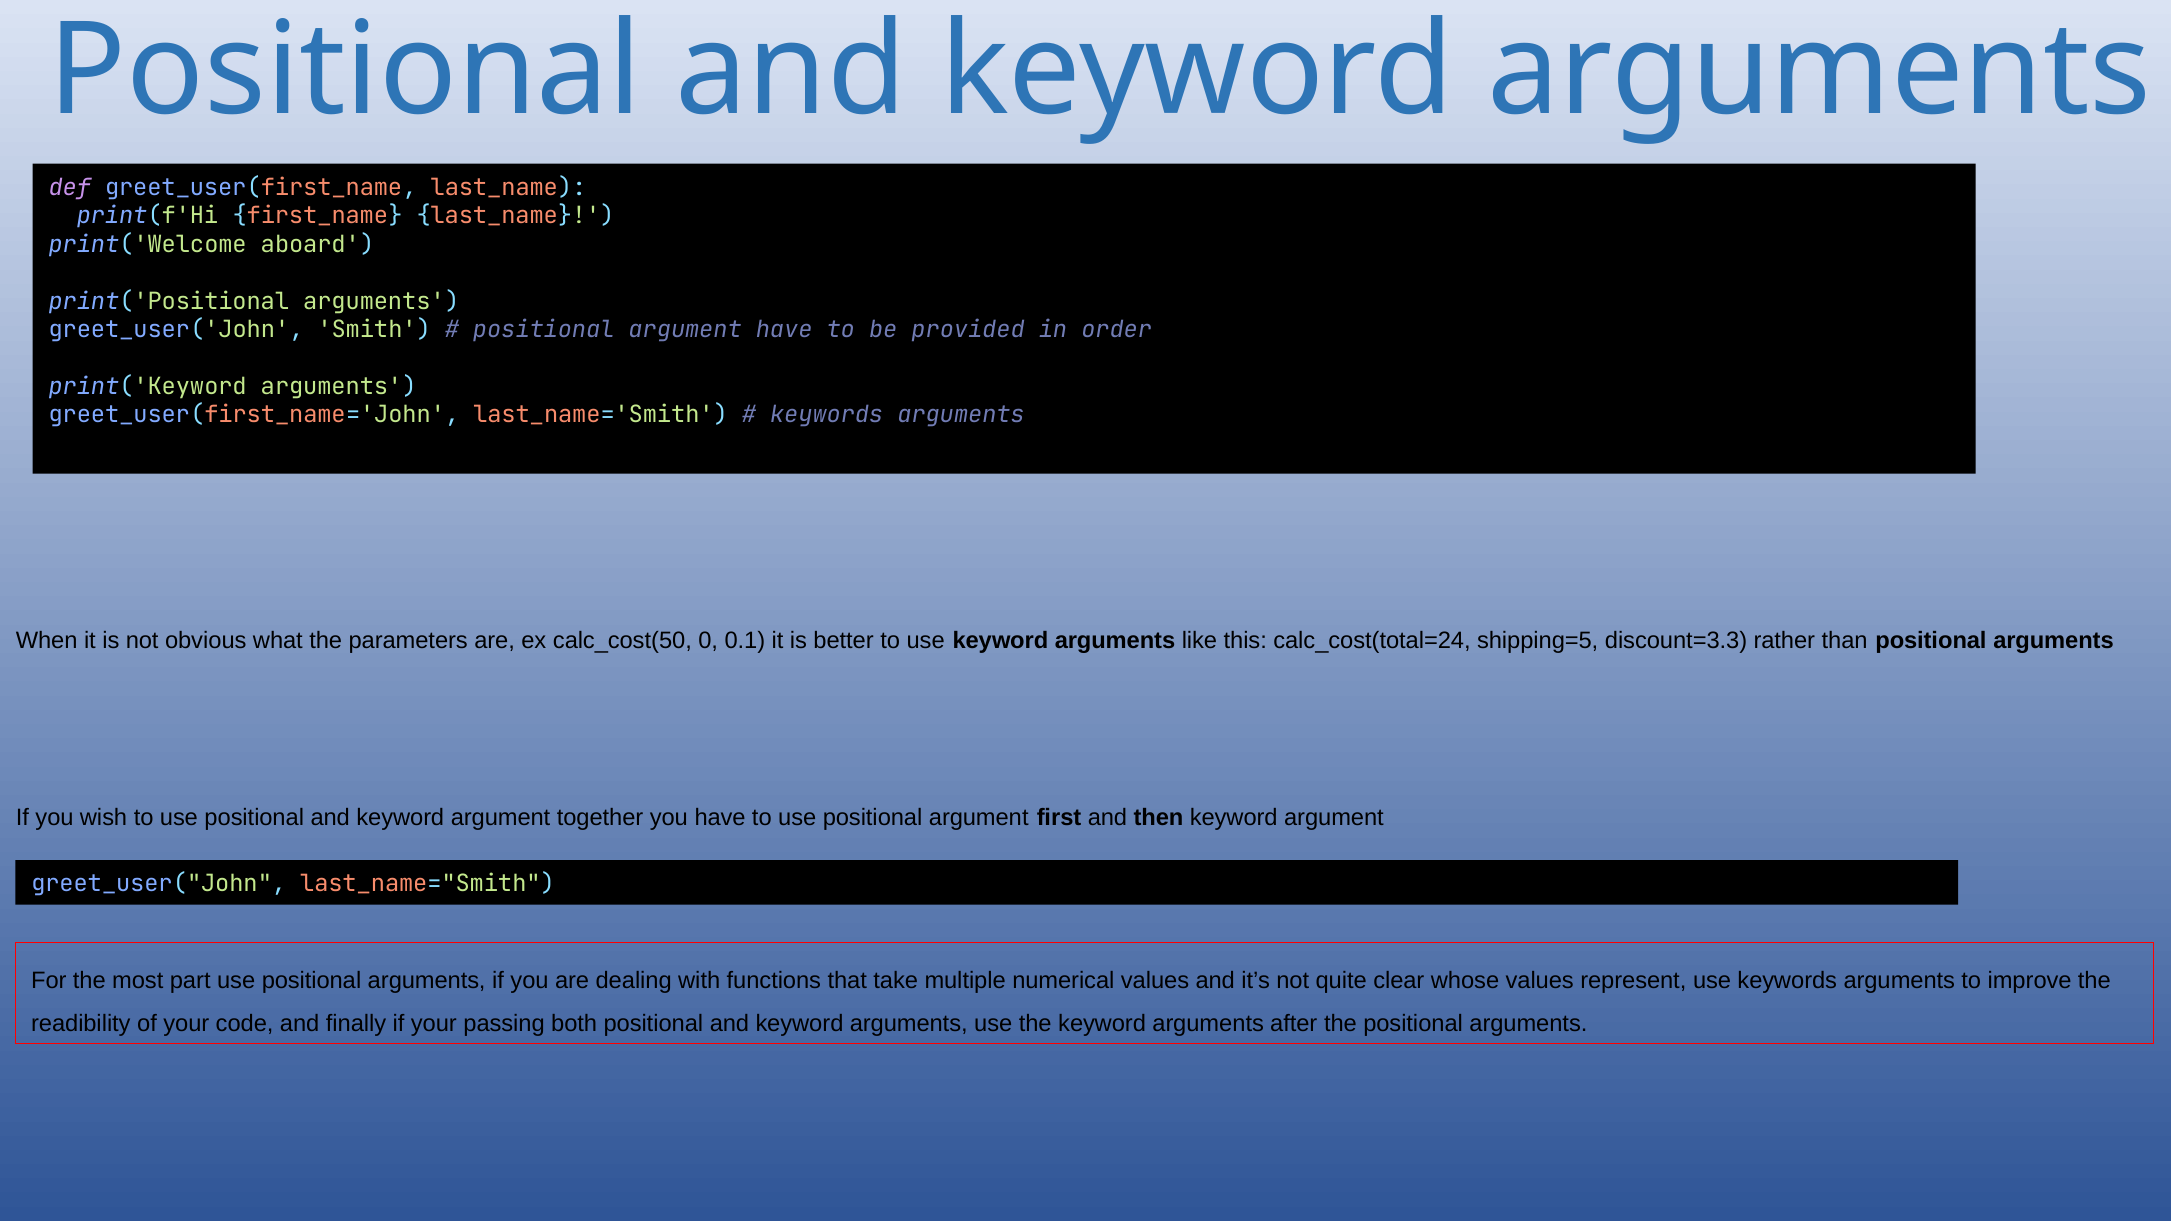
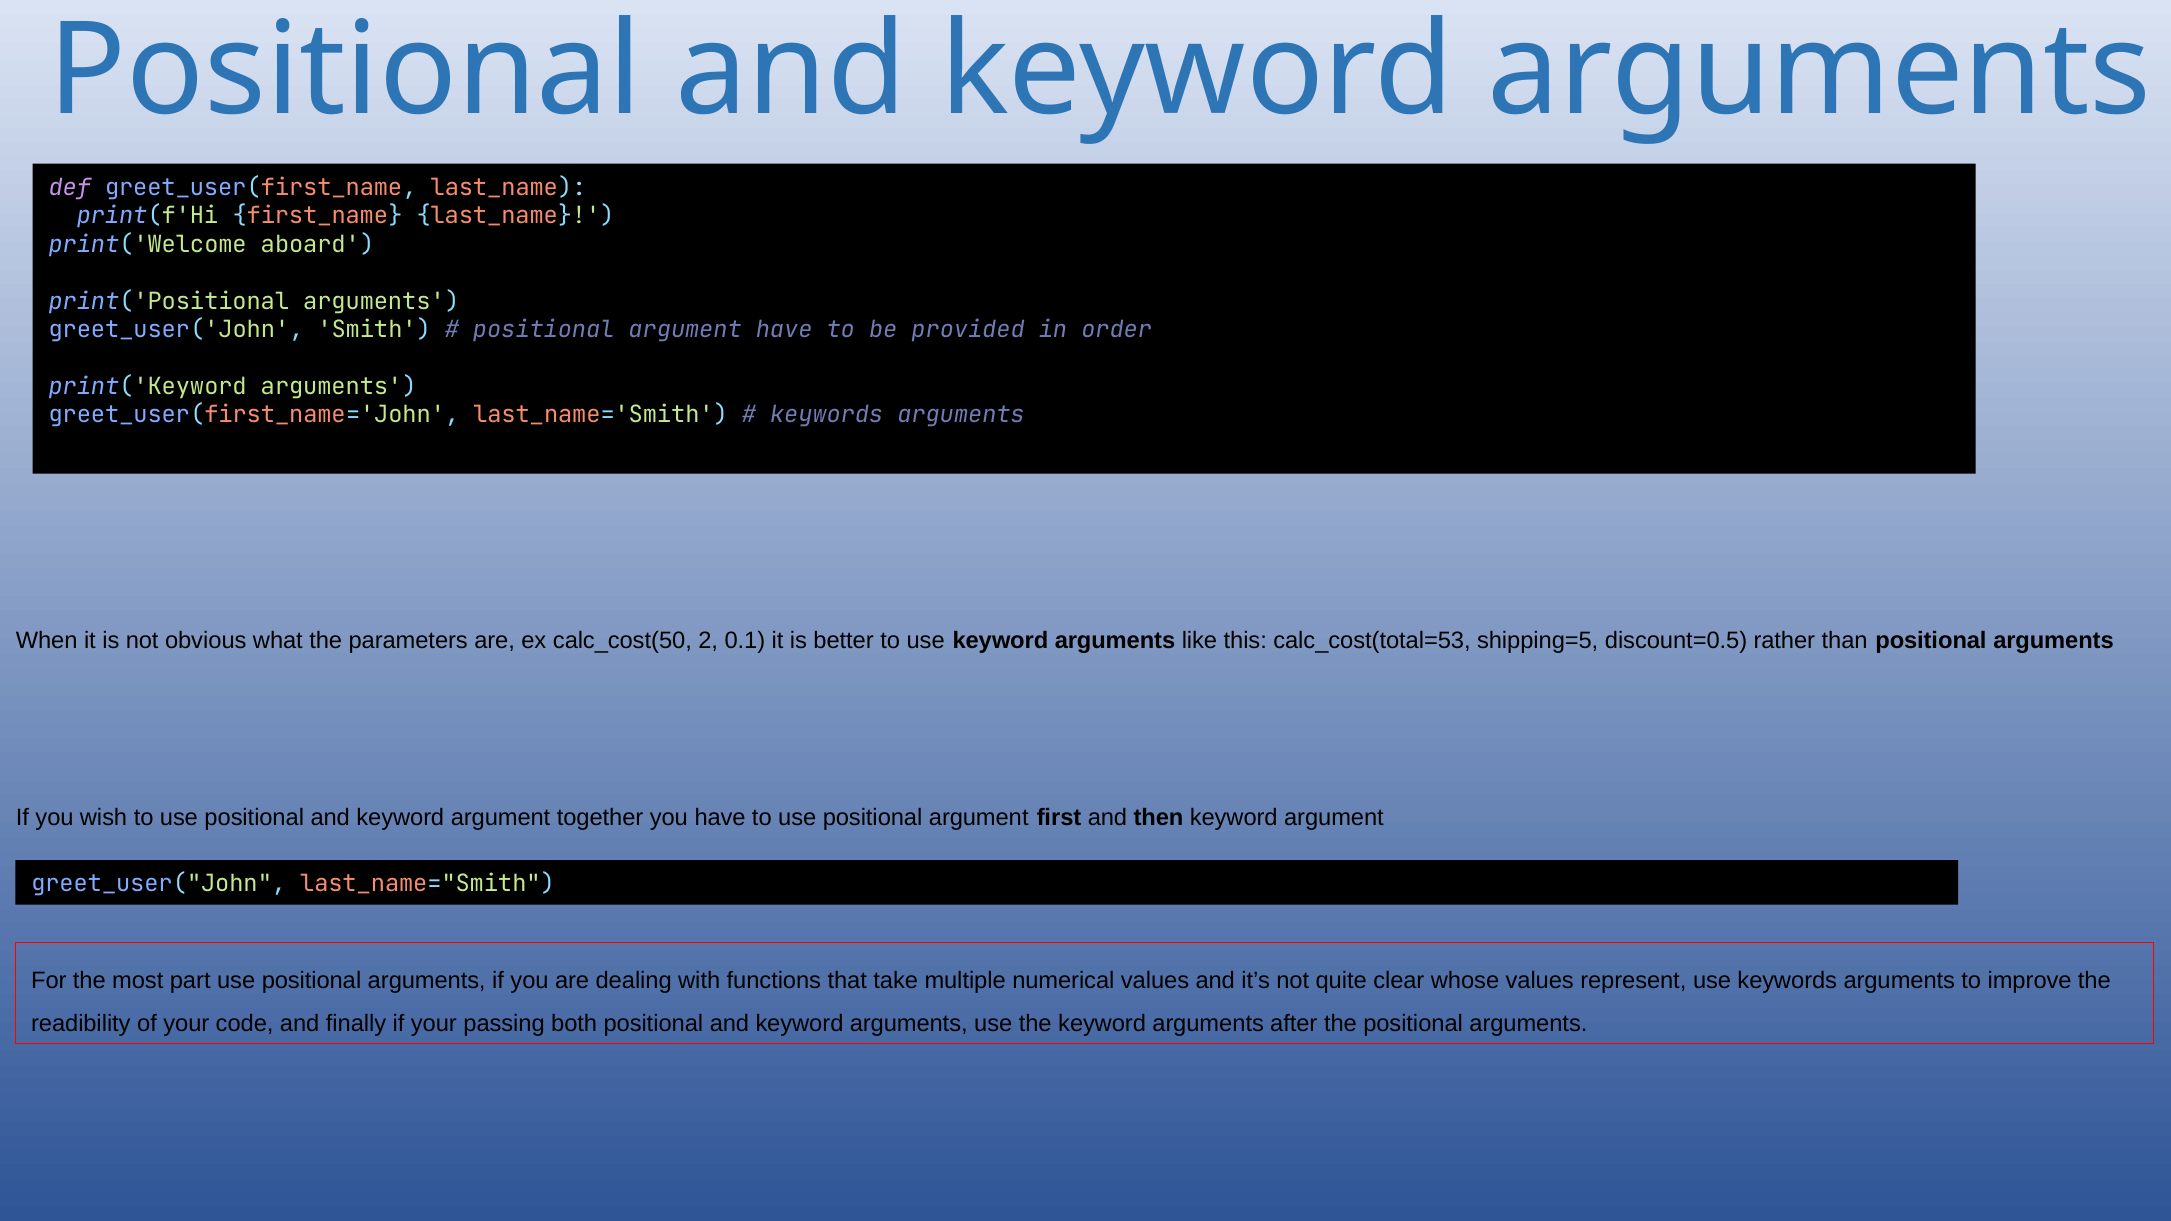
0: 0 -> 2 (708, 640)
calc_cost(total=24: calc_cost(total=24 -> calc_cost(total=53 (1372, 640)
discount=3.3: discount=3.3 -> discount=0.5 (1676, 640)
